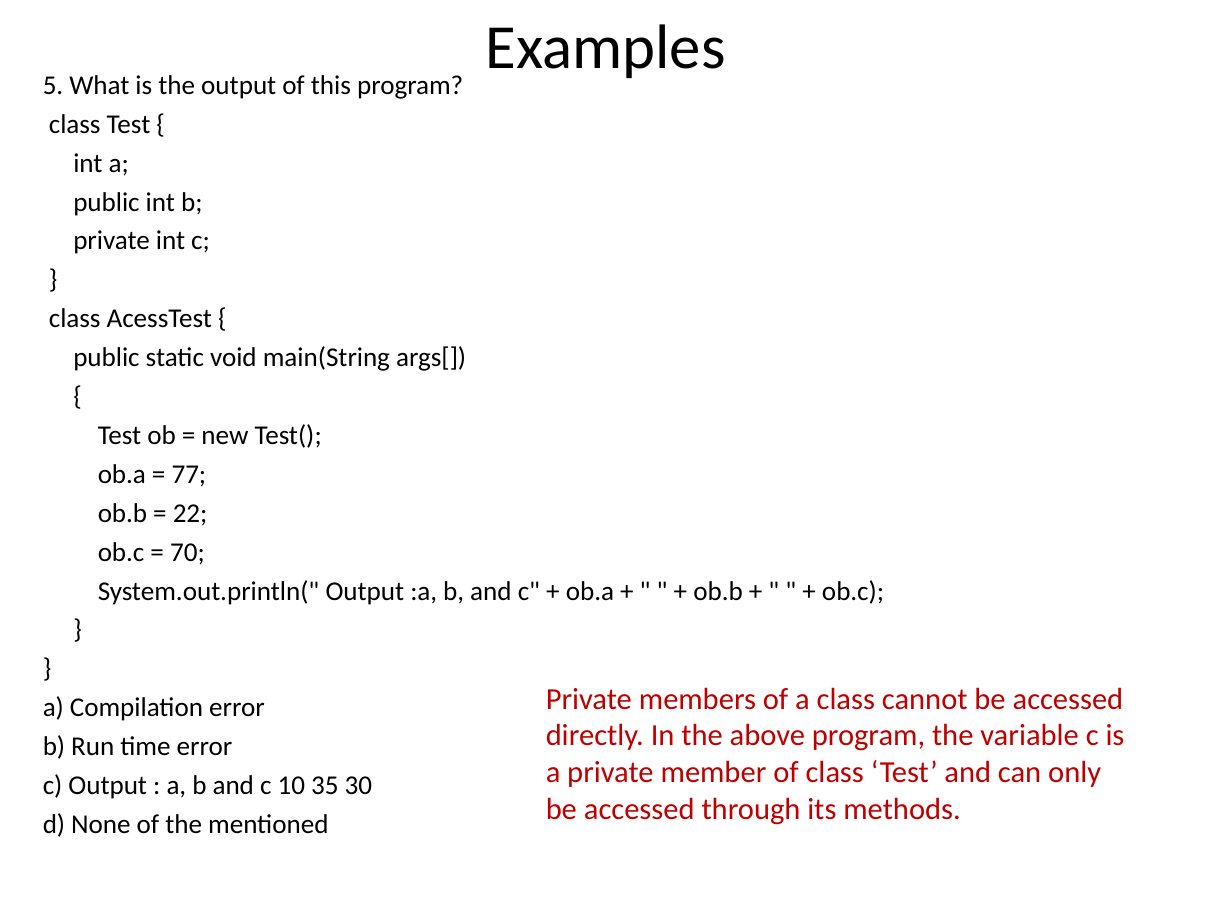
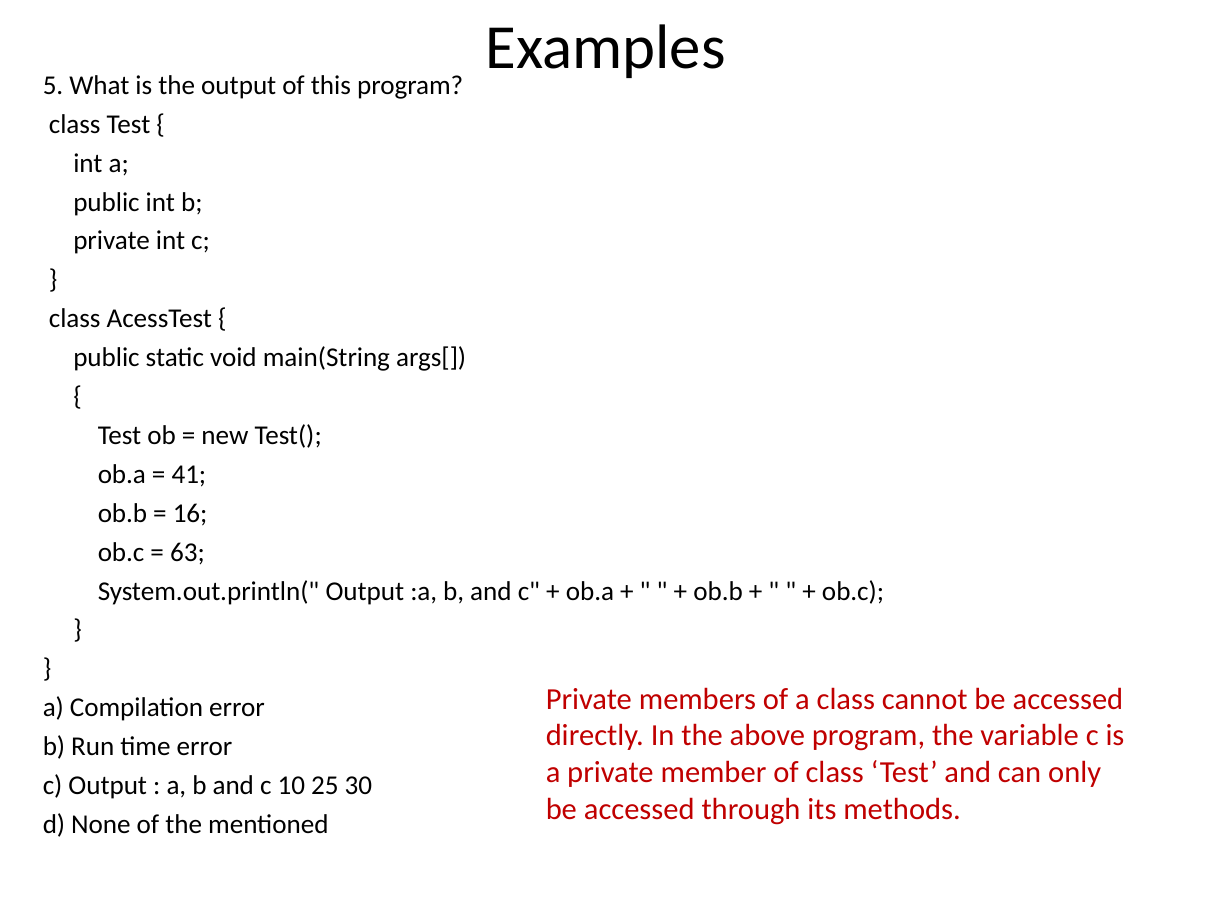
77: 77 -> 41 (189, 474)
22: 22 -> 16 (190, 513)
70: 70 -> 63 (187, 552)
35: 35 -> 25 (325, 785)
